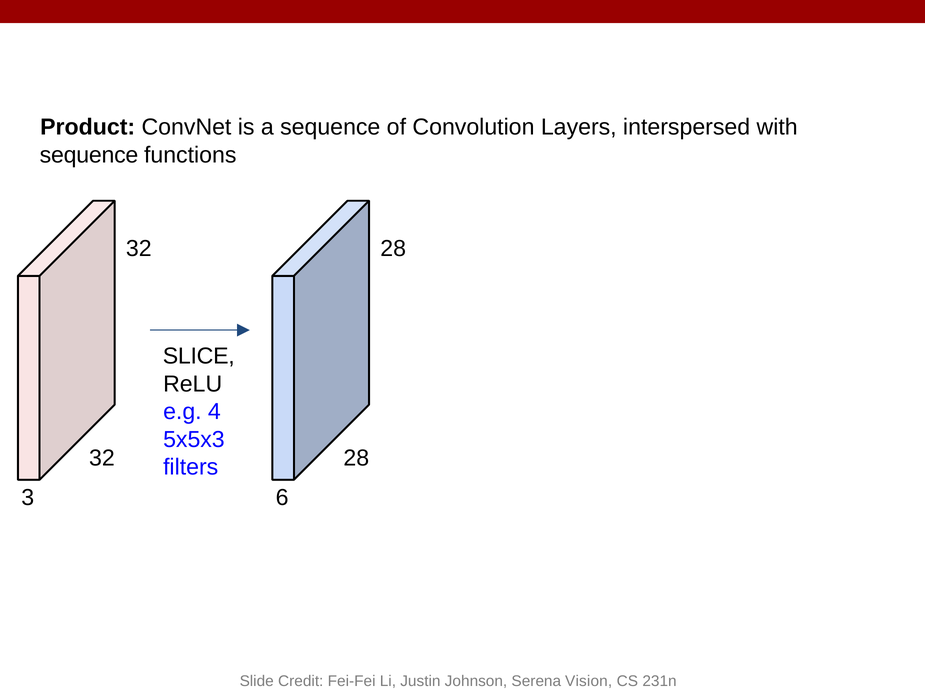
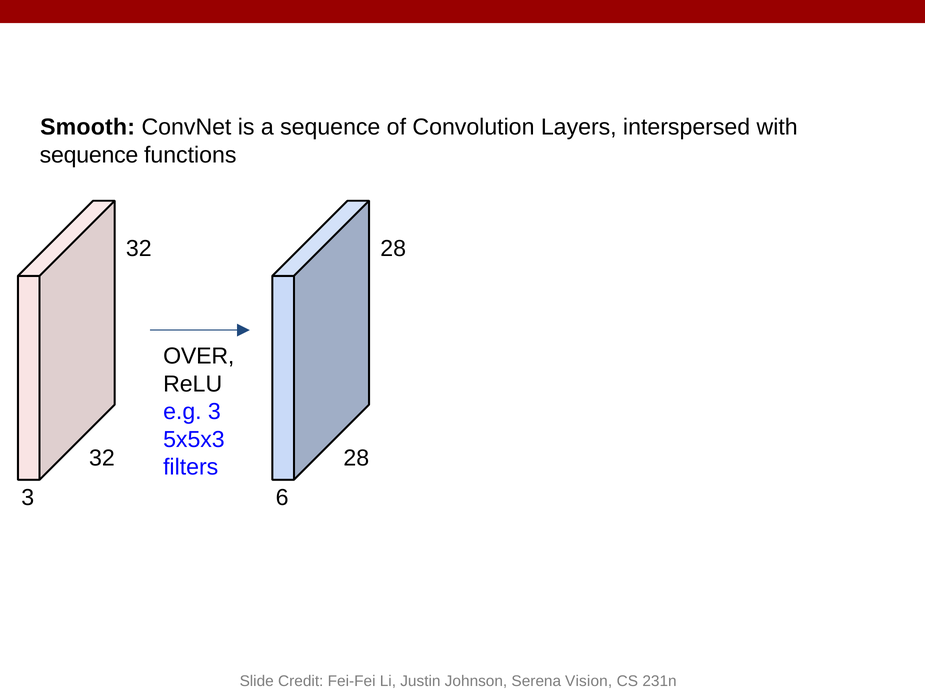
Product: Product -> Smooth (88, 127)
SLICE: SLICE -> OVER (199, 356)
e.g 4: 4 -> 3 (214, 412)
